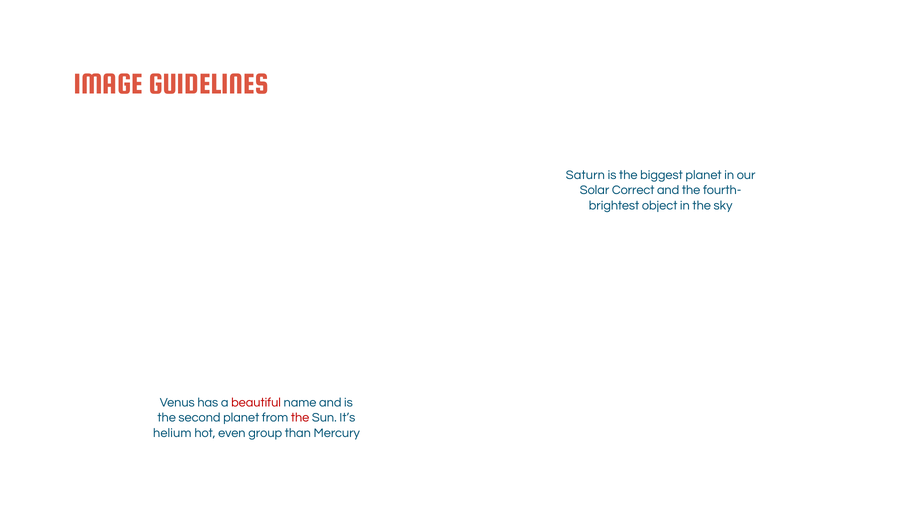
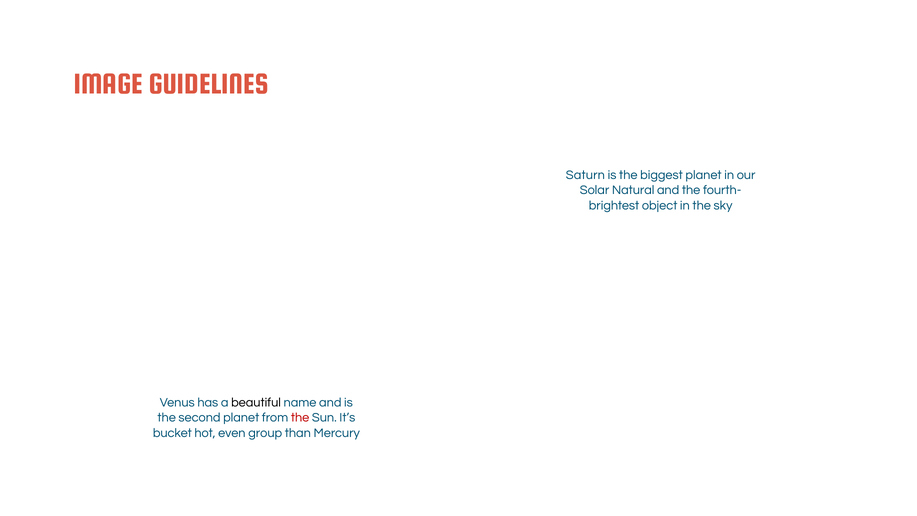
Correct: Correct -> Natural (633, 190)
beautiful colour: red -> black (256, 402)
helium: helium -> bucket (172, 433)
